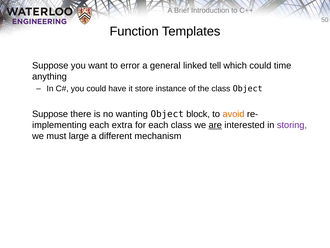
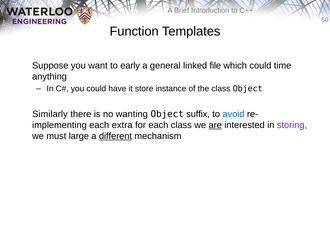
error: error -> early (130, 66)
tell: tell -> file (215, 66)
Suppose: Suppose -> Similarly (50, 114)
block: block -> suffix (198, 114)
avoid colour: orange -> blue (233, 114)
different underline: none -> present (115, 136)
